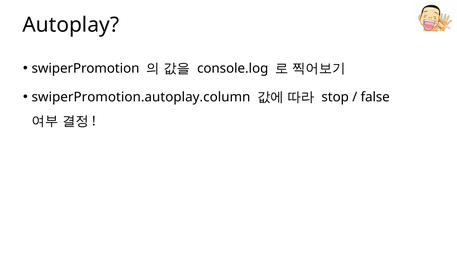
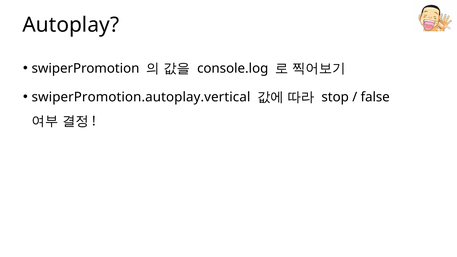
swiperPromotion.autoplay.column: swiperPromotion.autoplay.column -> swiperPromotion.autoplay.vertical (141, 97)
